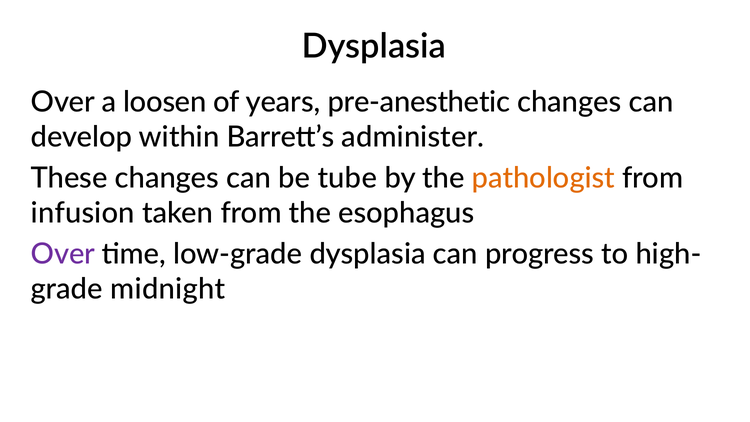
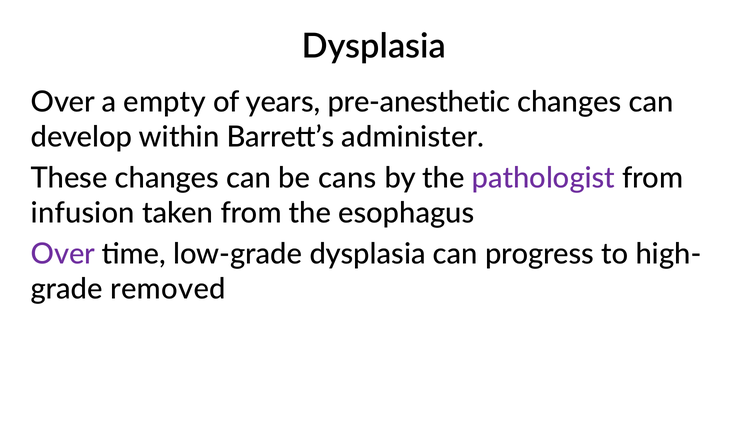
loosen: loosen -> empty (165, 102)
tube: tube -> cans (347, 178)
pathologist colour: orange -> purple (543, 178)
midnight: midnight -> removed (168, 289)
